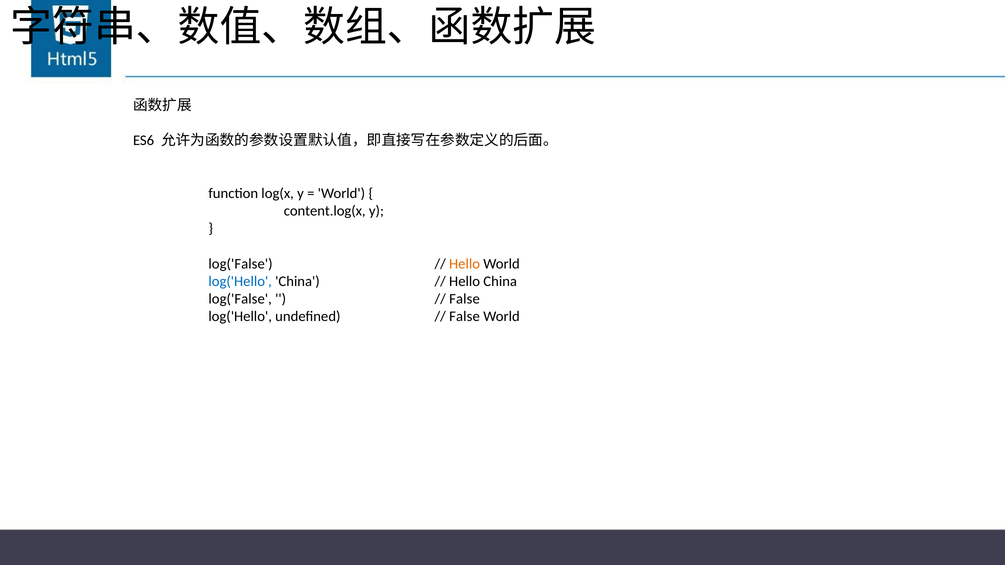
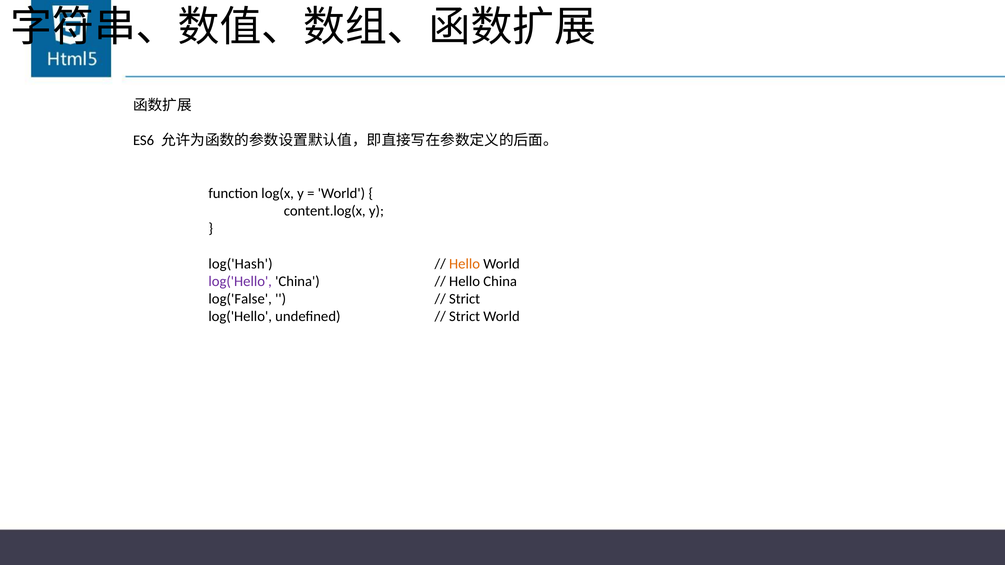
log('False: log('False -> log('Hash (240, 264)
log('Hello colour: blue -> purple (240, 281)
False: False -> Strict (465, 299)
False: False -> Strict (465, 317)
